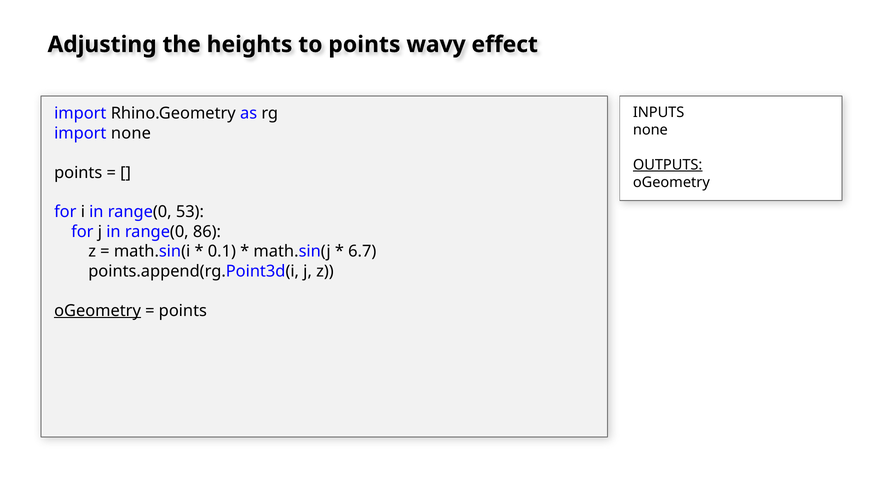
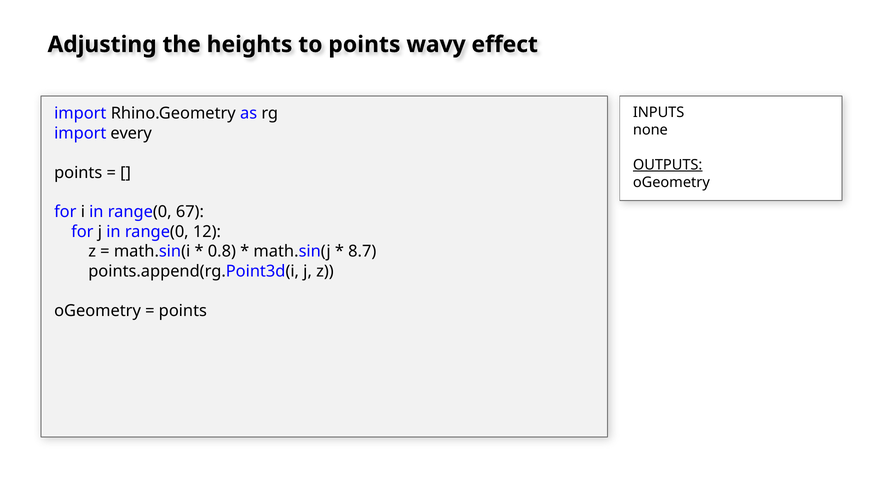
import none: none -> every (131, 133)
53: 53 -> 67 (190, 212)
86: 86 -> 12 (207, 232)
0.1: 0.1 -> 0.8 (222, 251)
6.7: 6.7 -> 8.7 (362, 251)
oGeometry underline: present -> none (98, 311)
